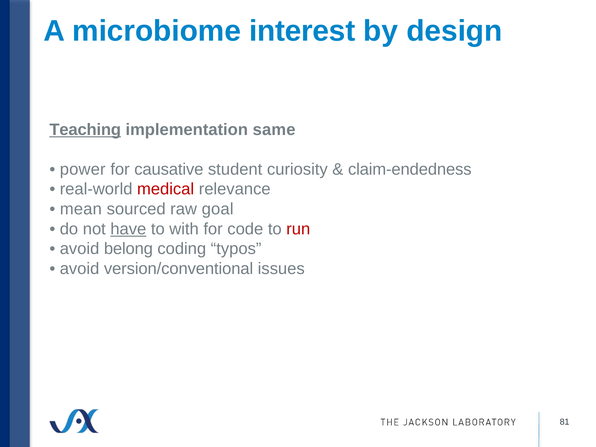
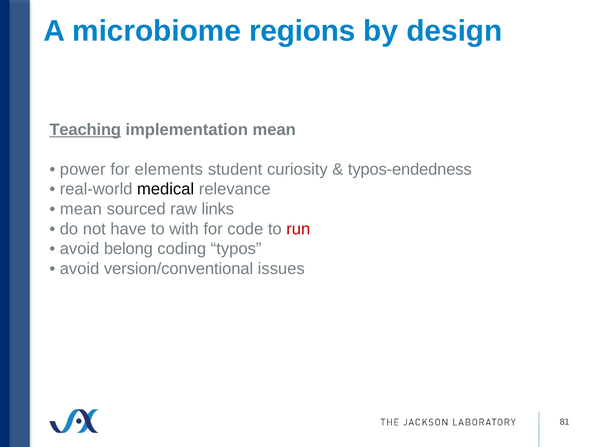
interest: interest -> regions (302, 31)
implementation same: same -> mean (274, 130)
causative: causative -> elements (169, 169)
claim-endedness: claim-endedness -> typos-endedness (410, 169)
medical colour: red -> black (166, 189)
goal: goal -> links (218, 209)
have underline: present -> none (128, 229)
